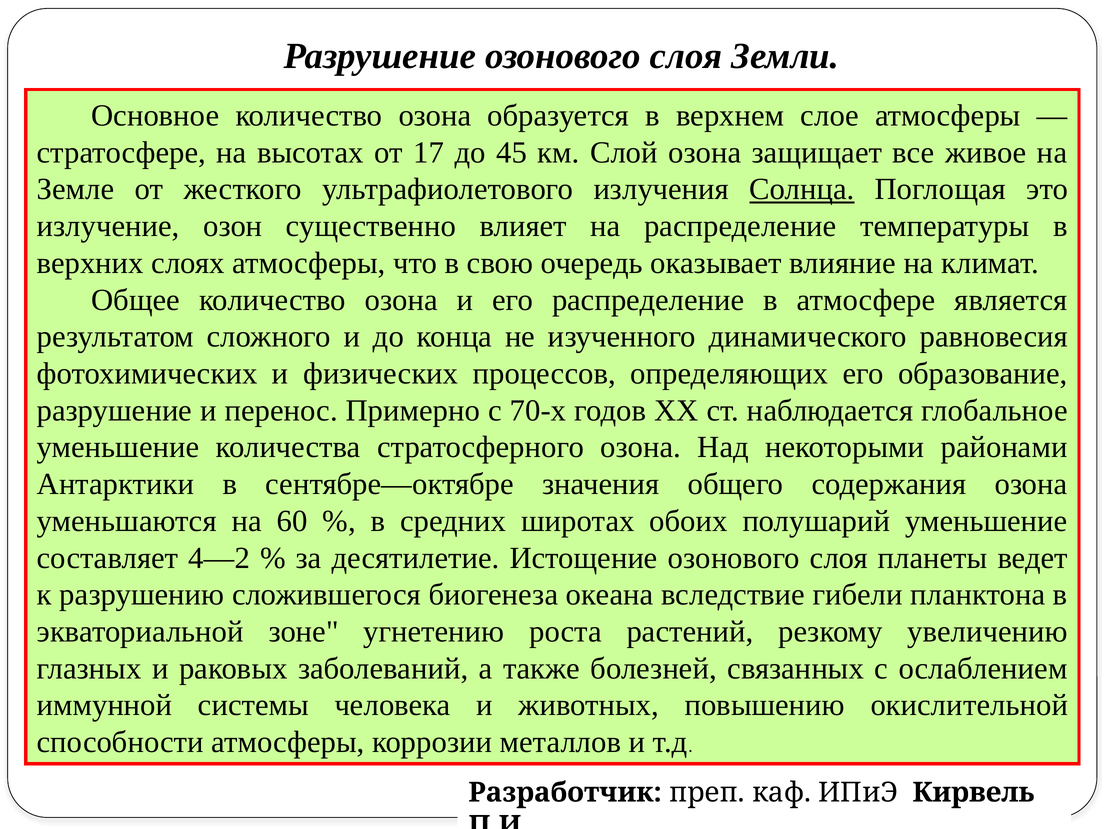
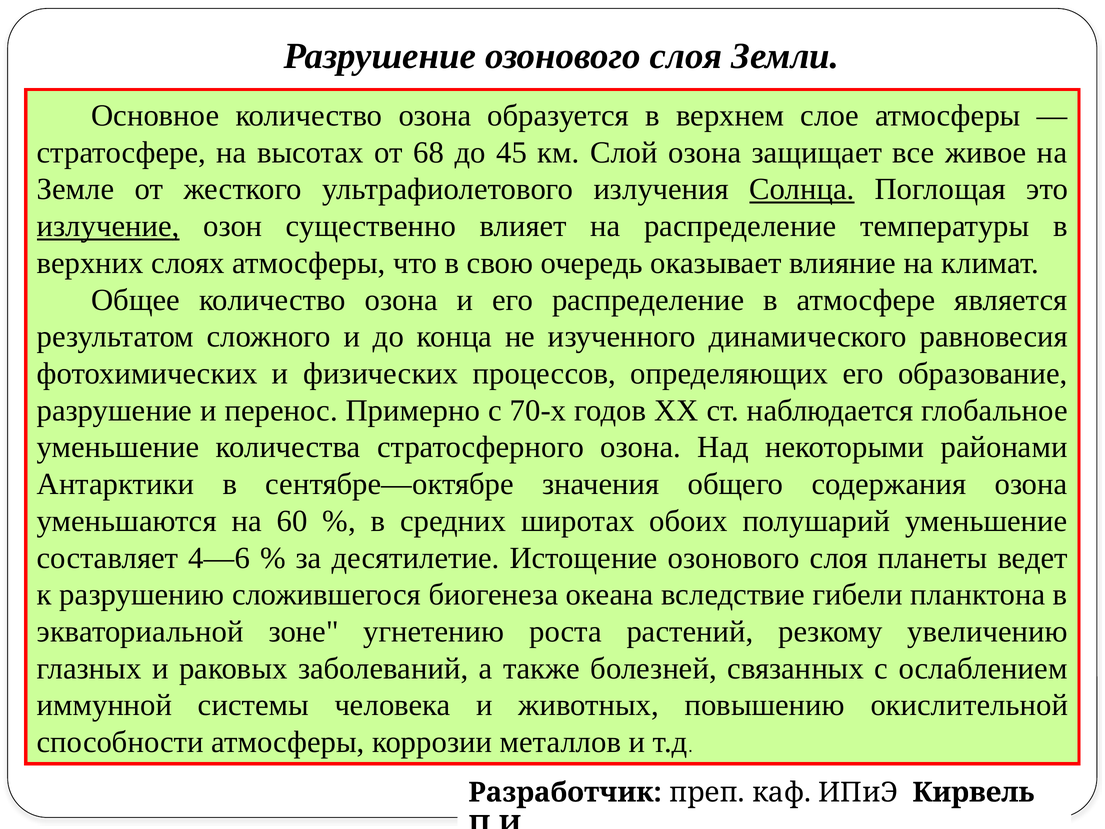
17: 17 -> 68 (429, 152)
излучение underline: none -> present (108, 226)
4—2: 4—2 -> 4—6 (219, 558)
